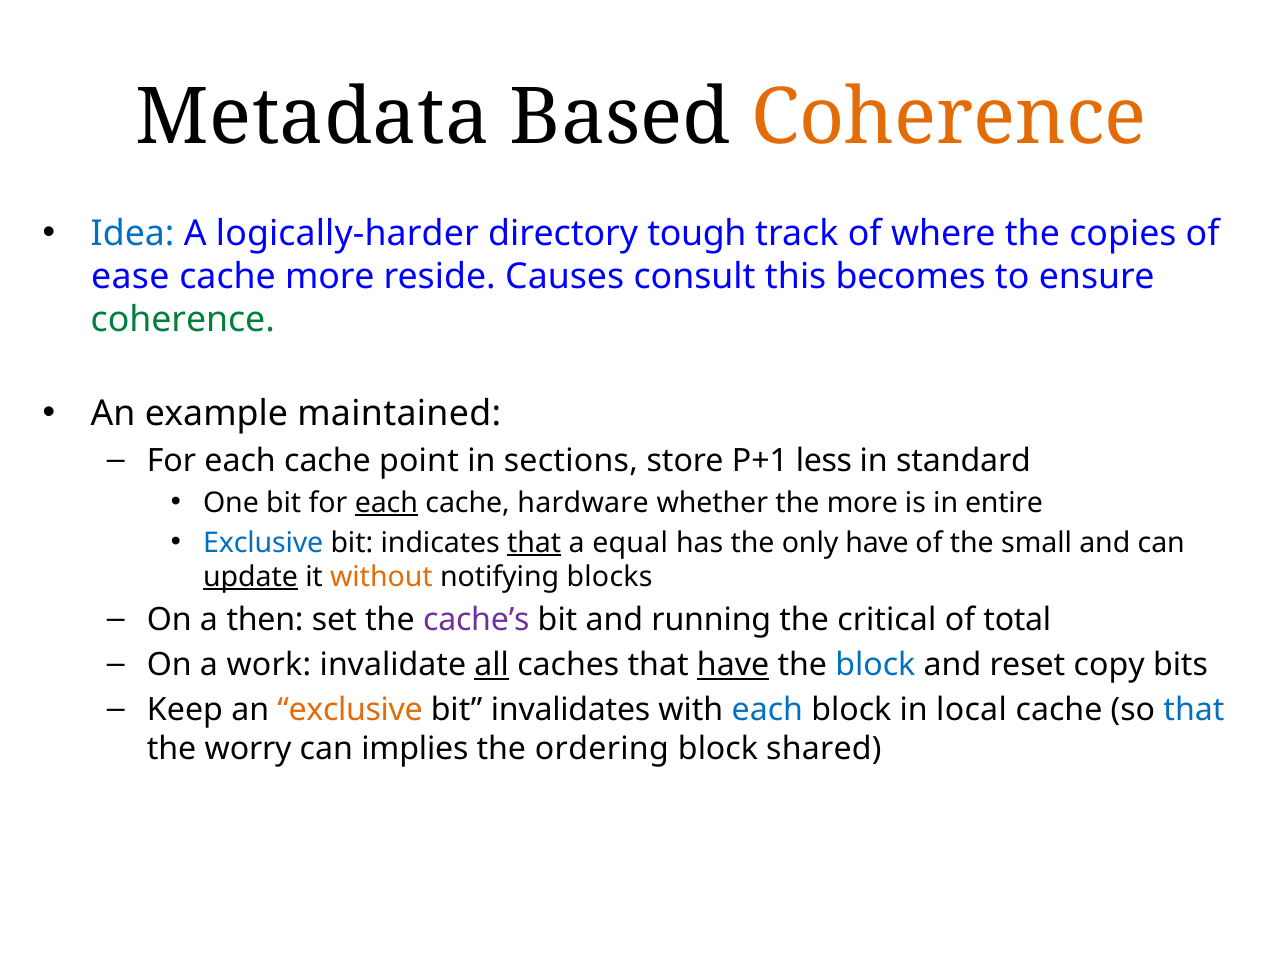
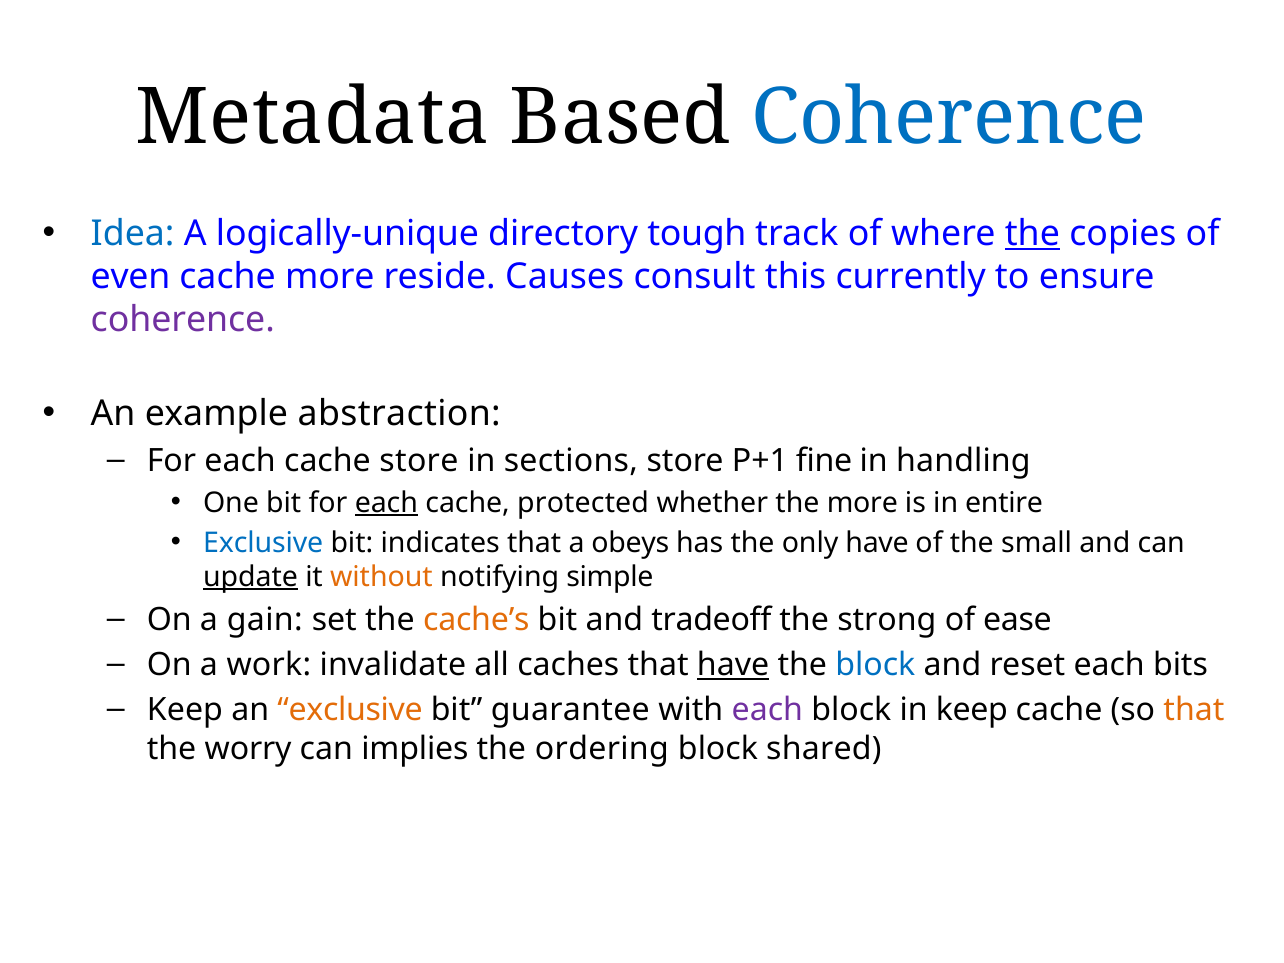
Coherence colour: orange -> blue (949, 118)
logically-harder: logically-harder -> logically-unique (348, 234)
the underline: none -> present (1032, 234)
ease: ease -> even (131, 276)
becomes: becomes -> currently (911, 276)
coherence colour: green -> purple (183, 319)
maintained: maintained -> abstraction (399, 414)
cache point: point -> store (419, 461)
less: less -> fine (824, 461)
standard: standard -> handling (963, 461)
hardware: hardware -> protected (583, 503)
that underline: present -> none (534, 543)
equal: equal -> obeys (630, 543)
blocks: blocks -> simple (610, 577)
then: then -> gain (265, 620)
cache’s colour: purple -> orange (476, 620)
running: running -> tradeoff (711, 620)
critical: critical -> strong (887, 620)
total: total -> ease (1017, 620)
all underline: present -> none (492, 665)
reset copy: copy -> each (1109, 665)
invalidates: invalidates -> guarantee (570, 710)
each colour: blue -> purple (767, 710)
in local: local -> keep (972, 710)
that colour: blue -> orange (1194, 710)
